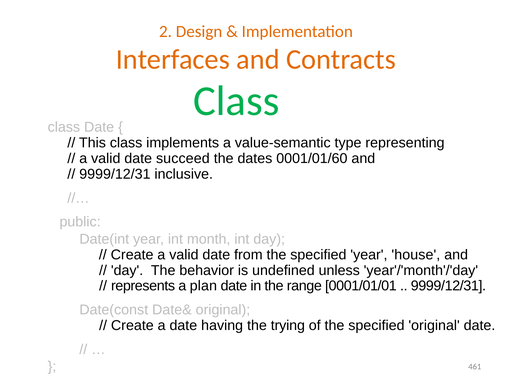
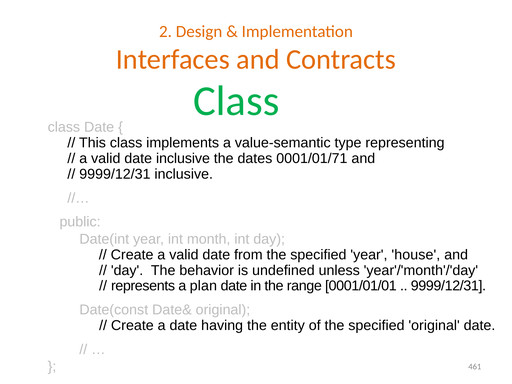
date succeed: succeed -> inclusive (183, 159)
0001/01/60: 0001/01/60 -> 0001/01/71 (312, 159)
trying: trying -> entity (288, 325)
